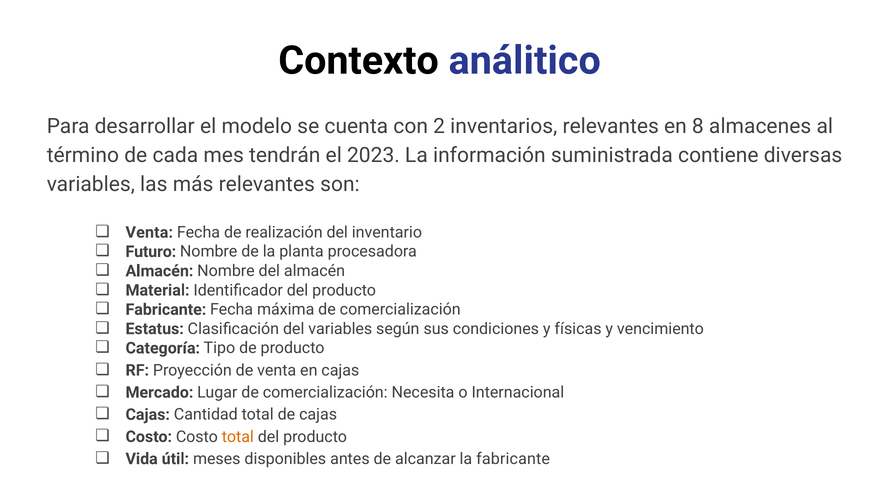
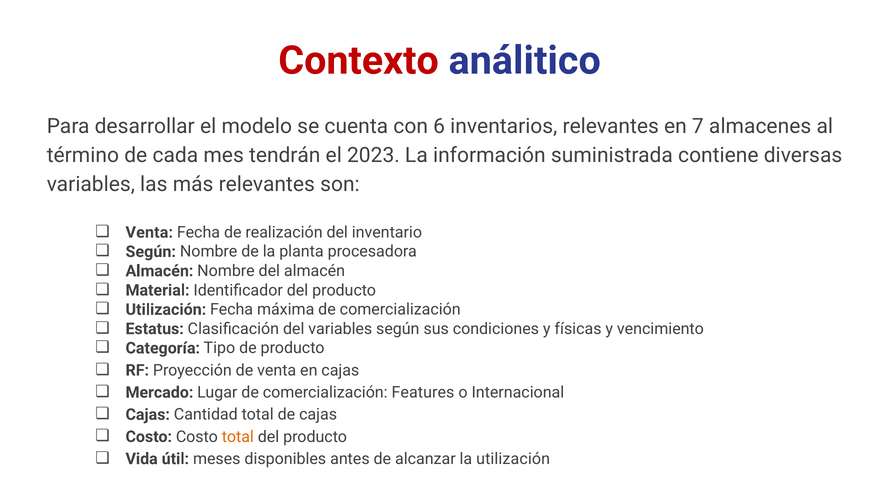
Contexto colour: black -> red (359, 61)
2: 2 -> 6 (439, 126)
8: 8 -> 7 (698, 126)
Futuro: Futuro -> Según (151, 252)
Fabricante: Fabricante -> Utilización (166, 310)
Necesita: Necesita -> Features (423, 392)
la fabricante: fabricante -> utilización (513, 459)
